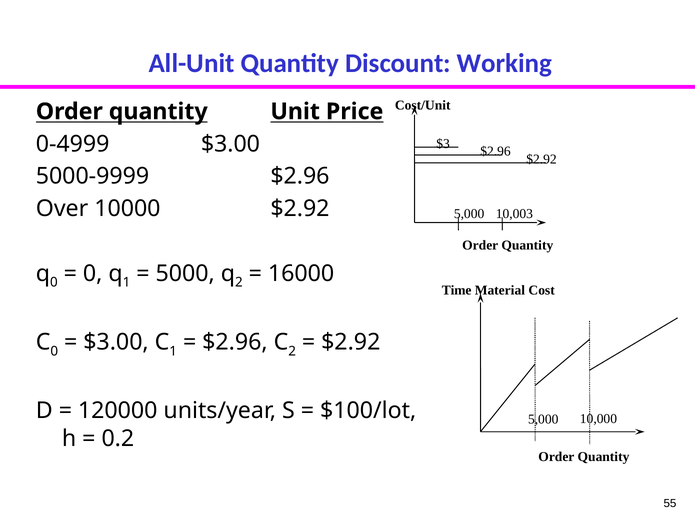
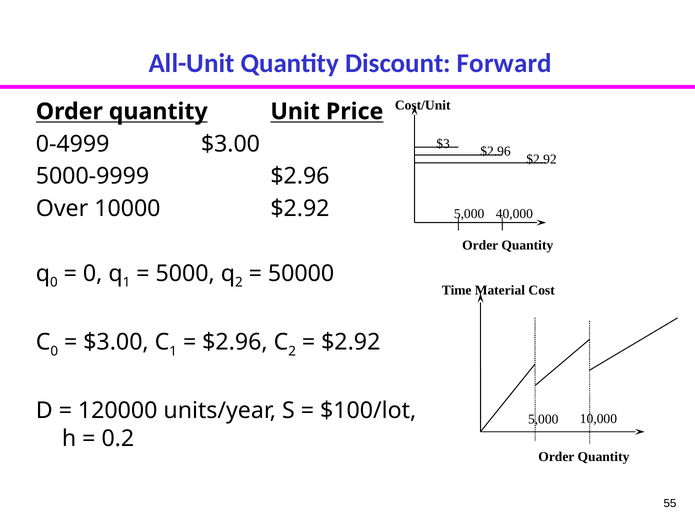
Working: Working -> Forward (504, 63)
10,003: 10,003 -> 40,000 (514, 214)
16000: 16000 -> 50000 (301, 274)
